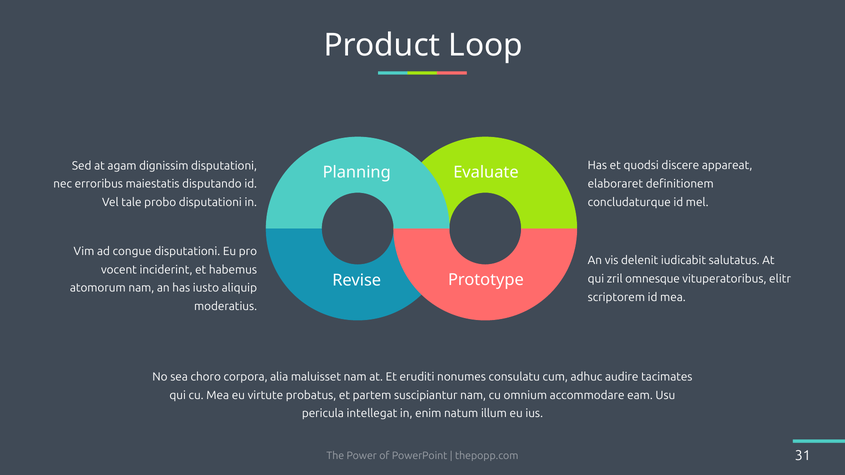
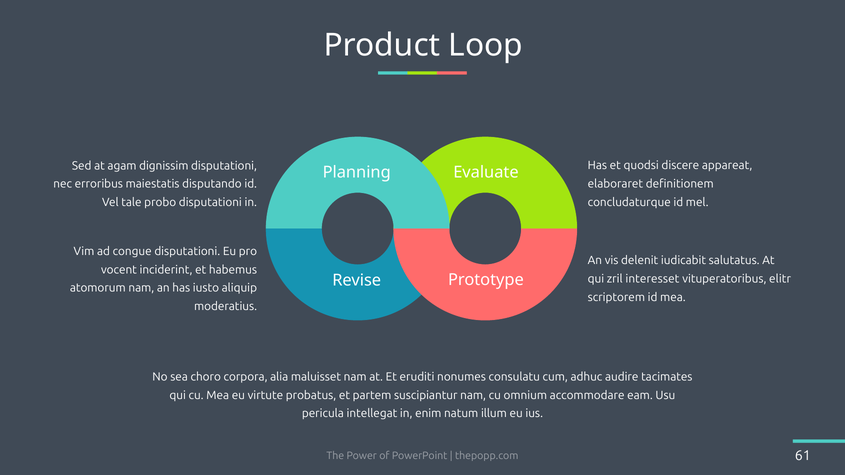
omnesque: omnesque -> interesset (652, 279)
31: 31 -> 61 (803, 456)
